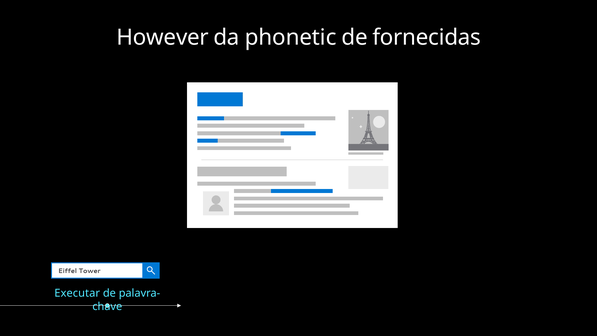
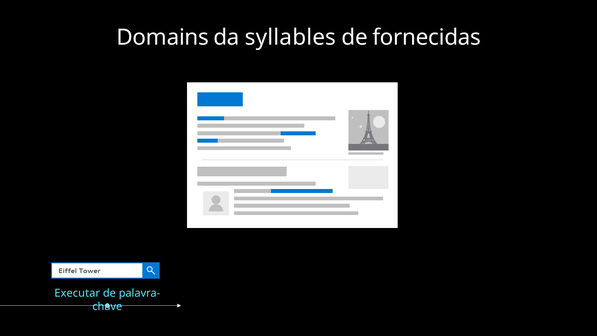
However: However -> Domains (163, 37)
phonetic: phonetic -> syllables (290, 37)
